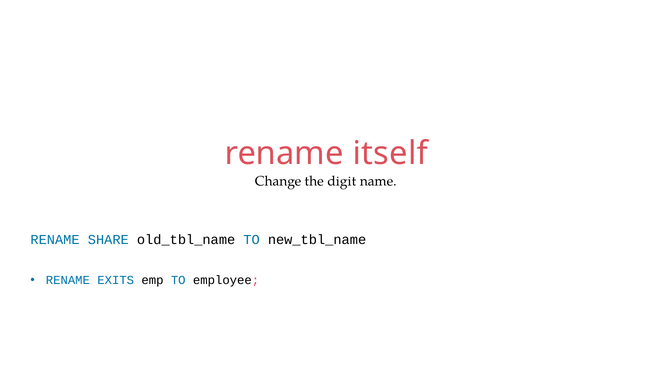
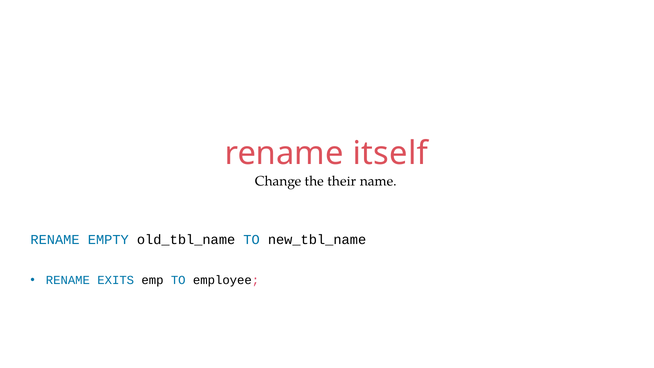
digit: digit -> their (342, 181)
SHARE: SHARE -> EMPTY (108, 240)
